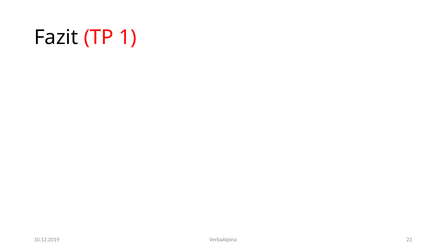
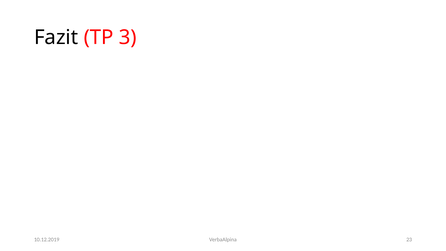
1: 1 -> 3 (128, 37)
